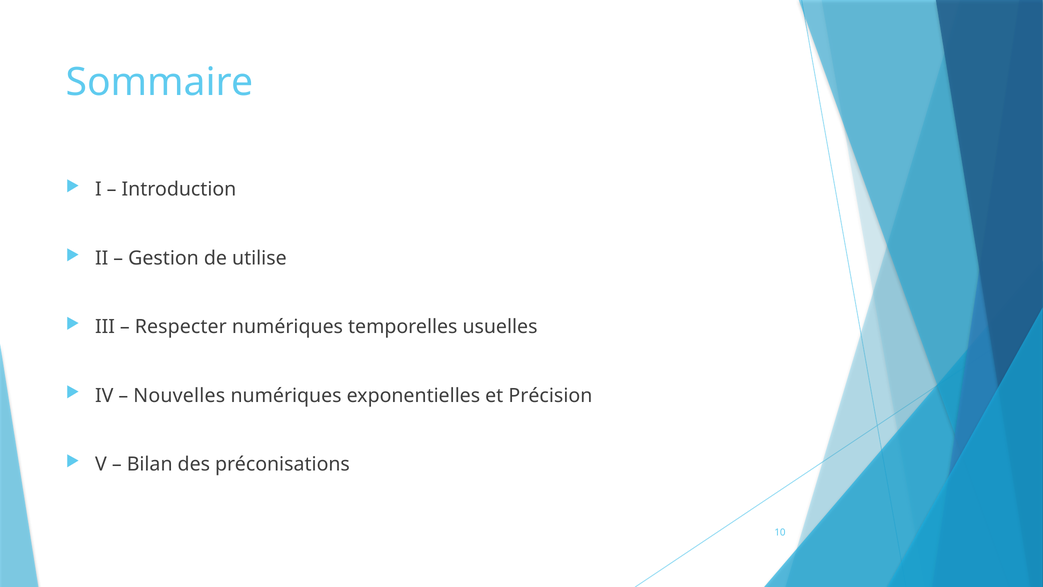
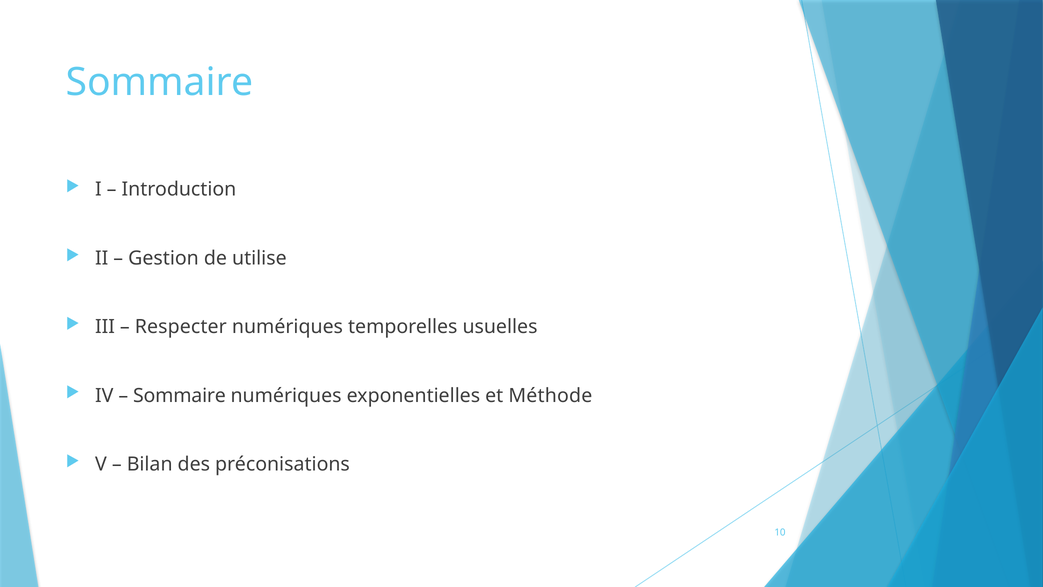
Nouvelles: Nouvelles -> Sommaire (179, 395)
Précision: Précision -> Méthode (550, 395)
